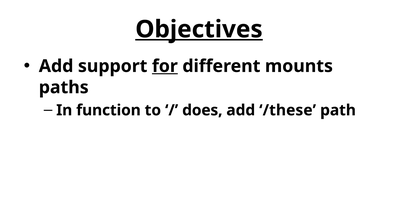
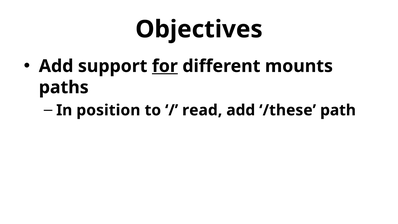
Objectives underline: present -> none (199, 29)
function: function -> position (108, 110)
does: does -> read (202, 110)
